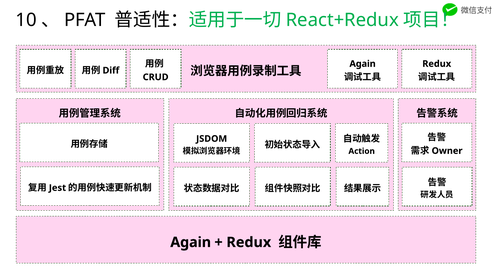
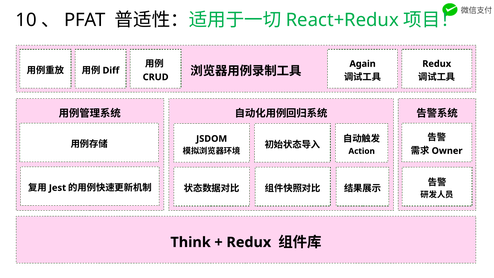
Again: Again -> Think (191, 242)
